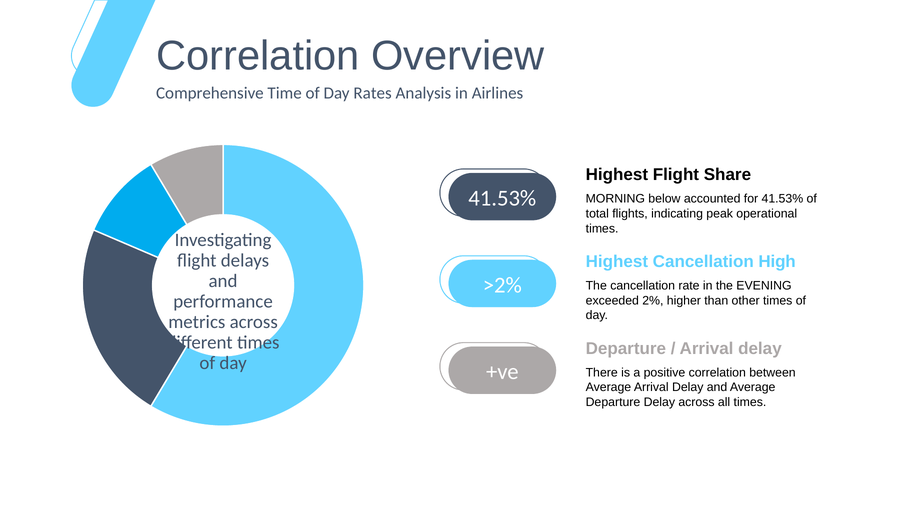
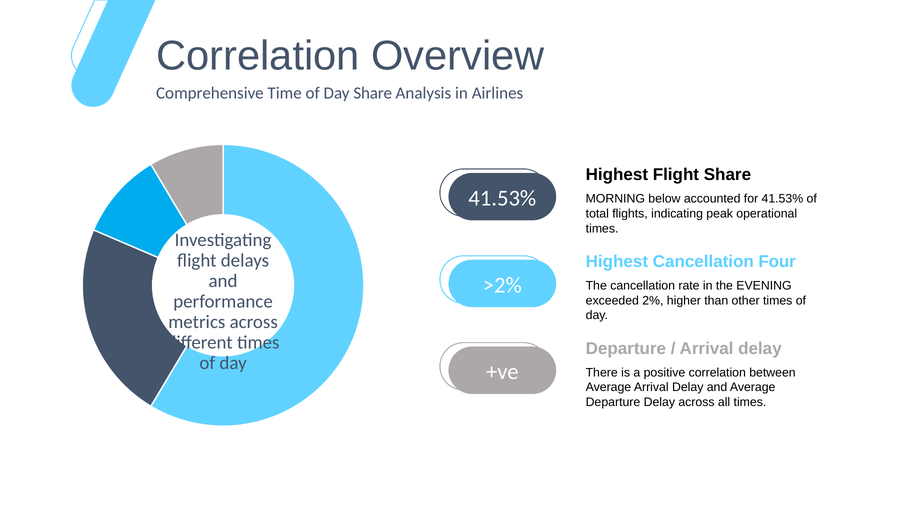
Day Rates: Rates -> Share (373, 93)
High: High -> Four (777, 261)
